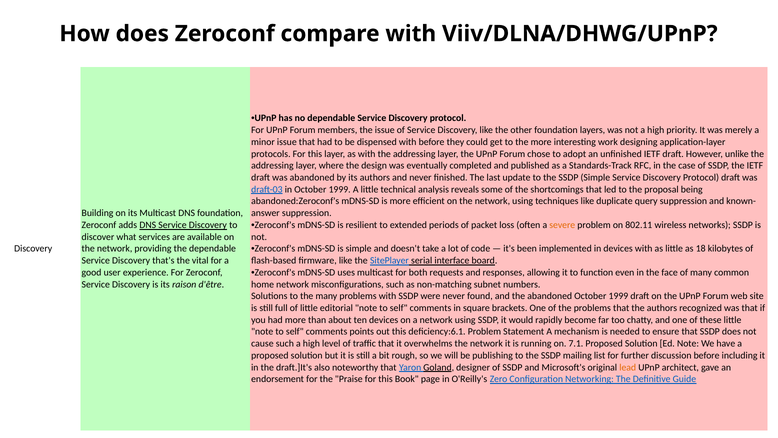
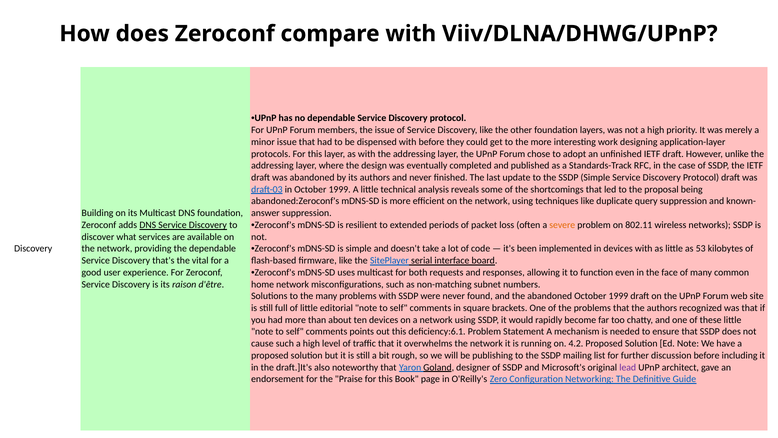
18: 18 -> 53 (701, 249)
7.1: 7.1 -> 4.2 (576, 343)
lead colour: orange -> purple (628, 367)
